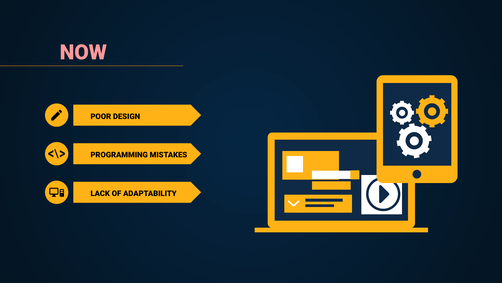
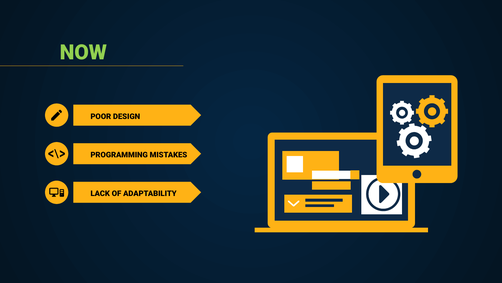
NOW colour: pink -> light green (83, 53)
